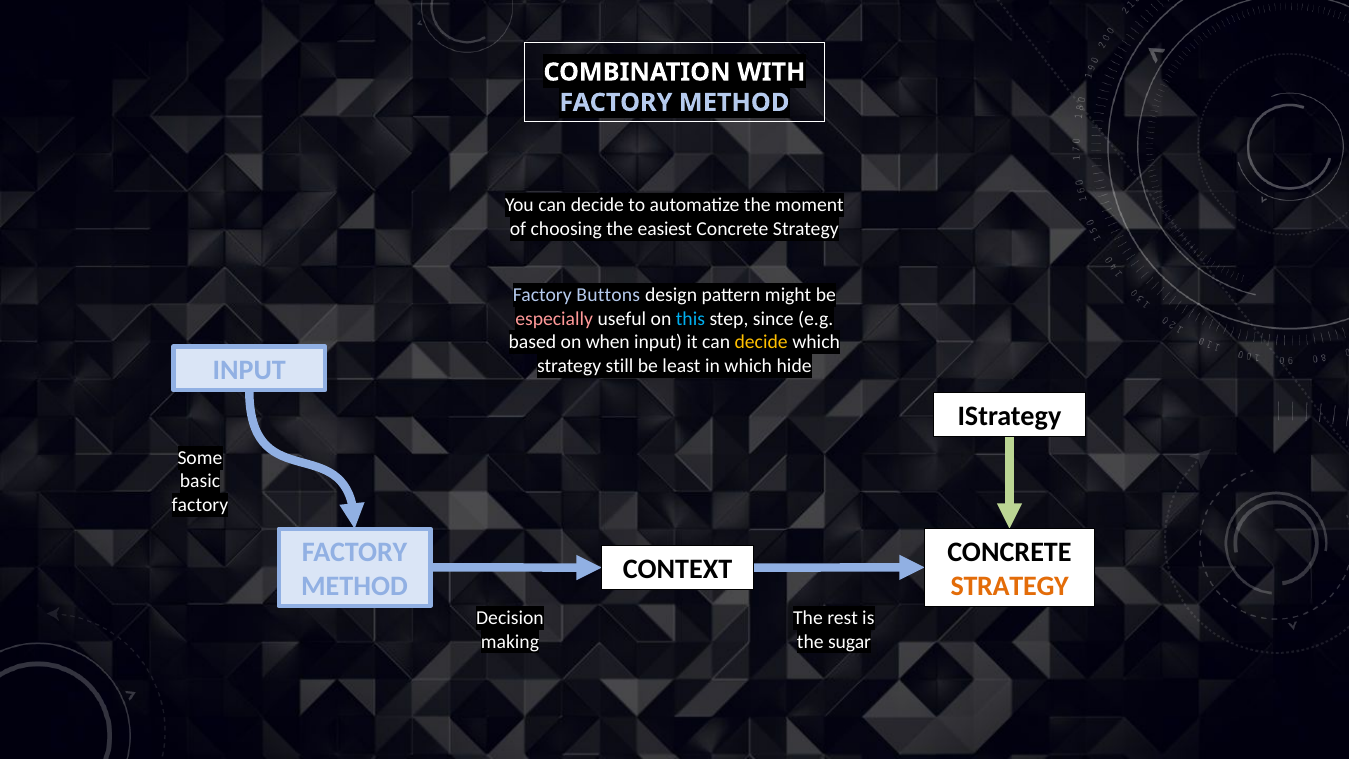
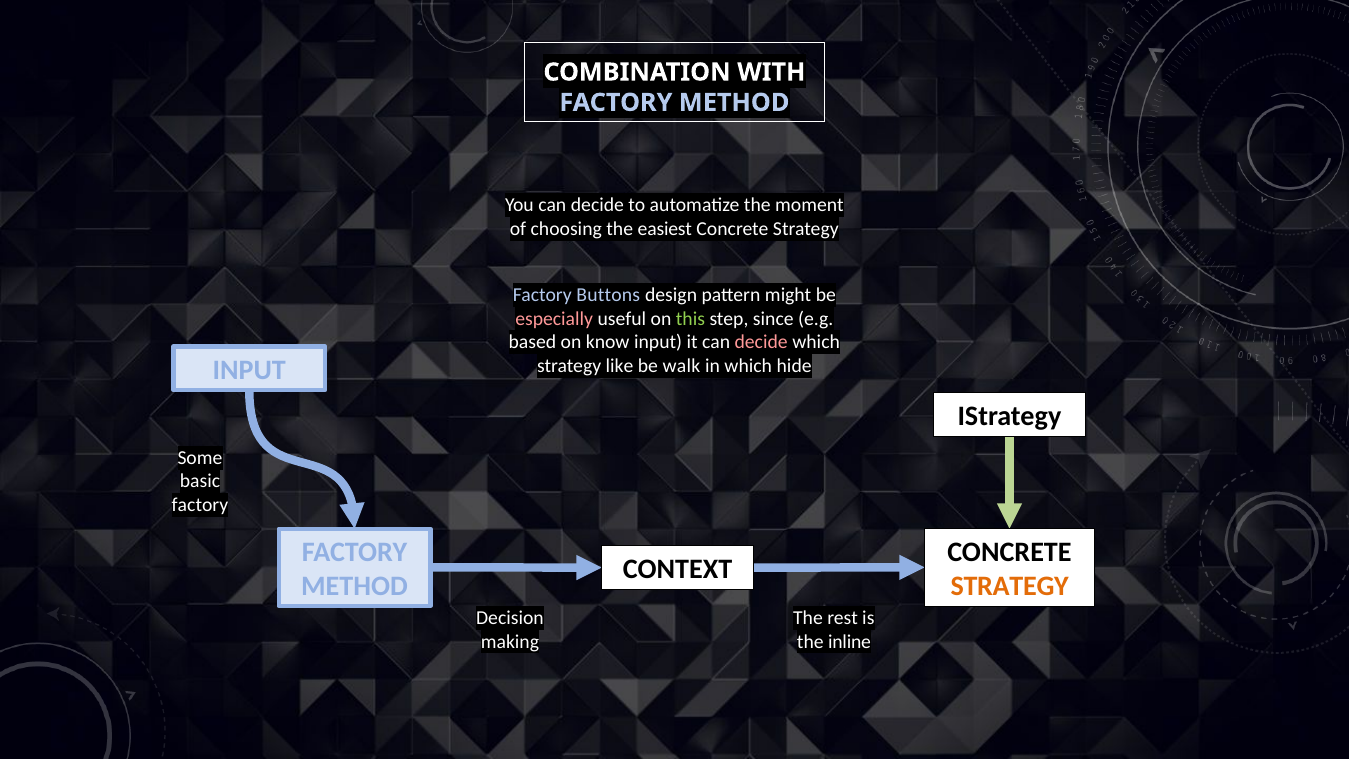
this colour: light blue -> light green (690, 319)
when: when -> know (608, 342)
decide colour: yellow -> pink (761, 342)
still: still -> like (620, 366)
least: least -> walk (681, 366)
sugar: sugar -> inline (850, 641)
